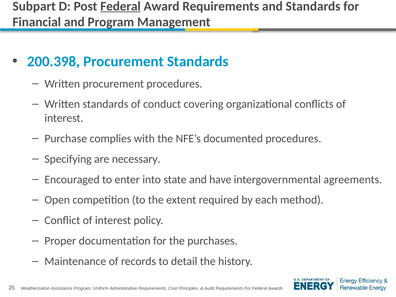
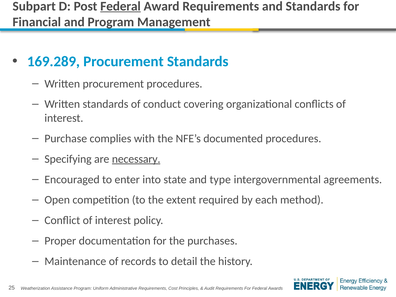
200.398: 200.398 -> 169.289 (54, 61)
necessary underline: none -> present (136, 159)
have: have -> type (220, 179)
